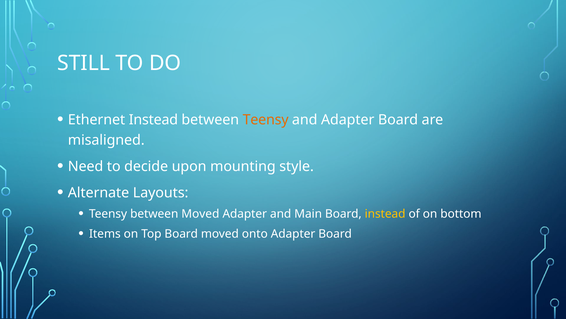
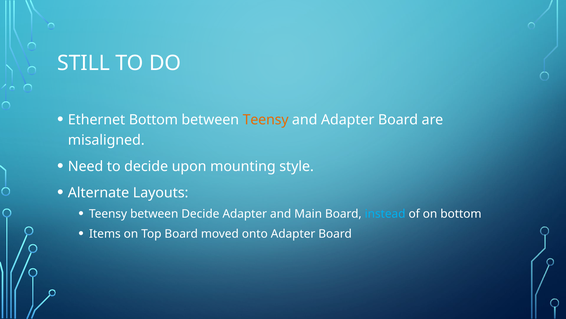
Ethernet Instead: Instead -> Bottom (153, 119)
between Moved: Moved -> Decide (200, 214)
instead colour: yellow -> light blue (385, 214)
